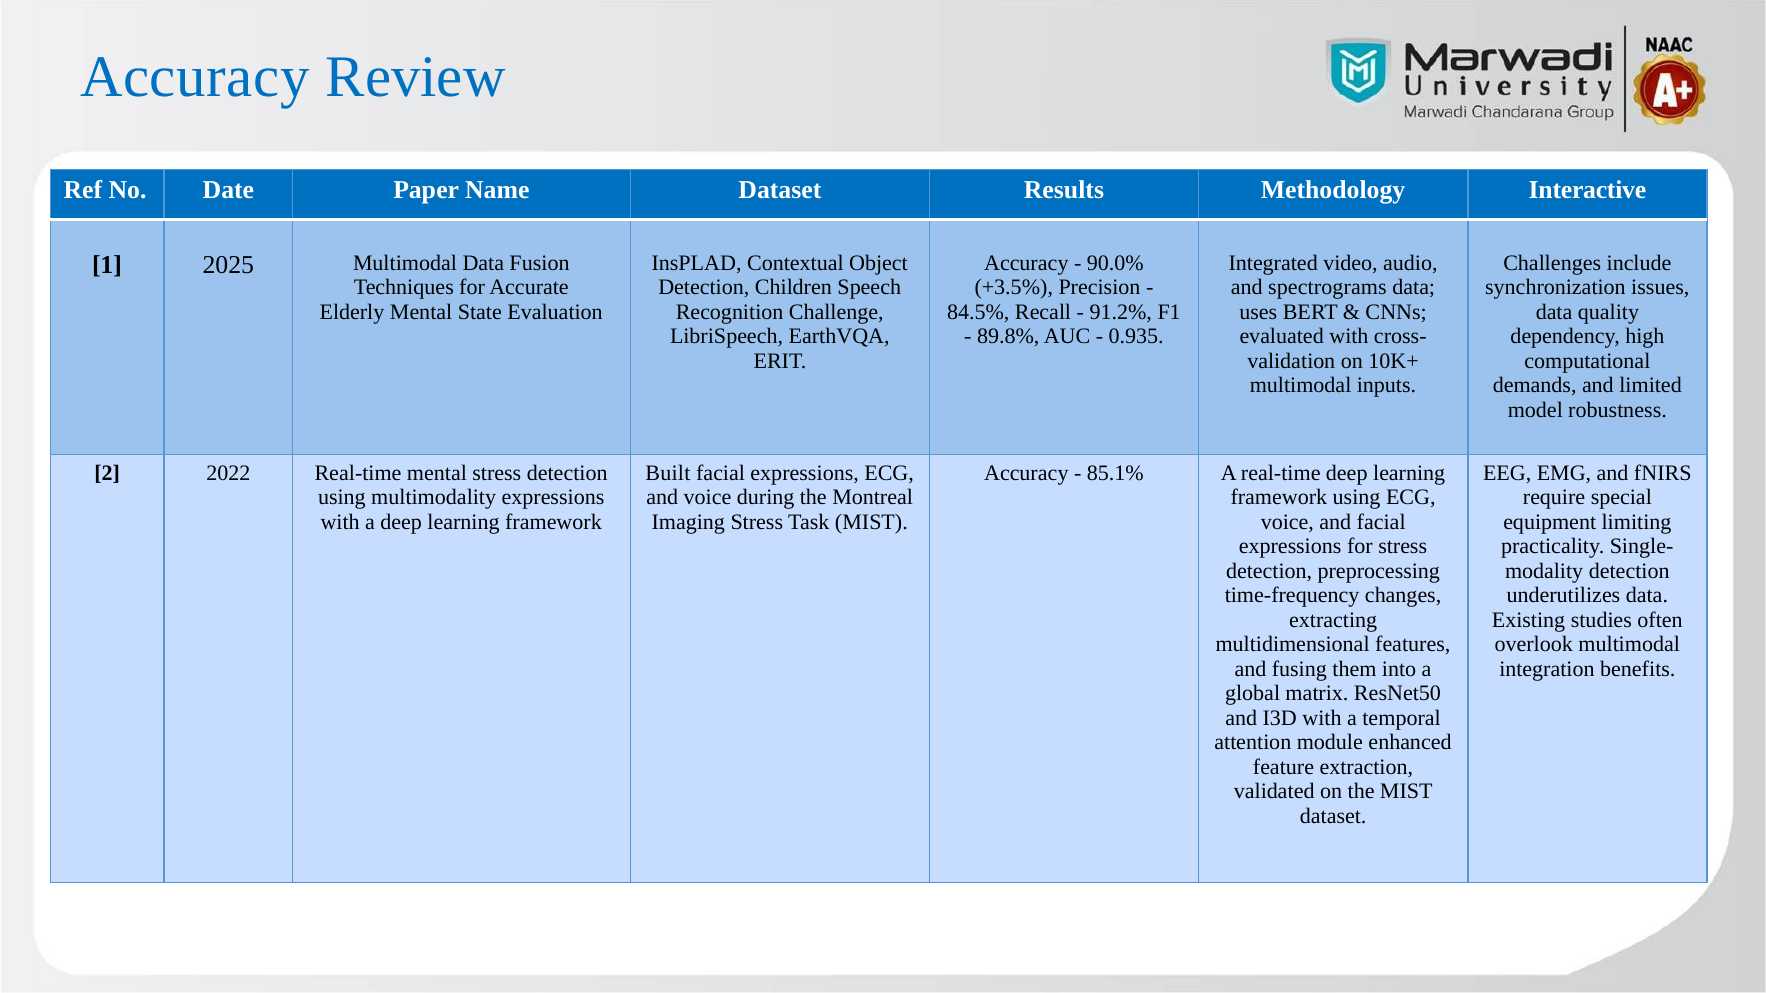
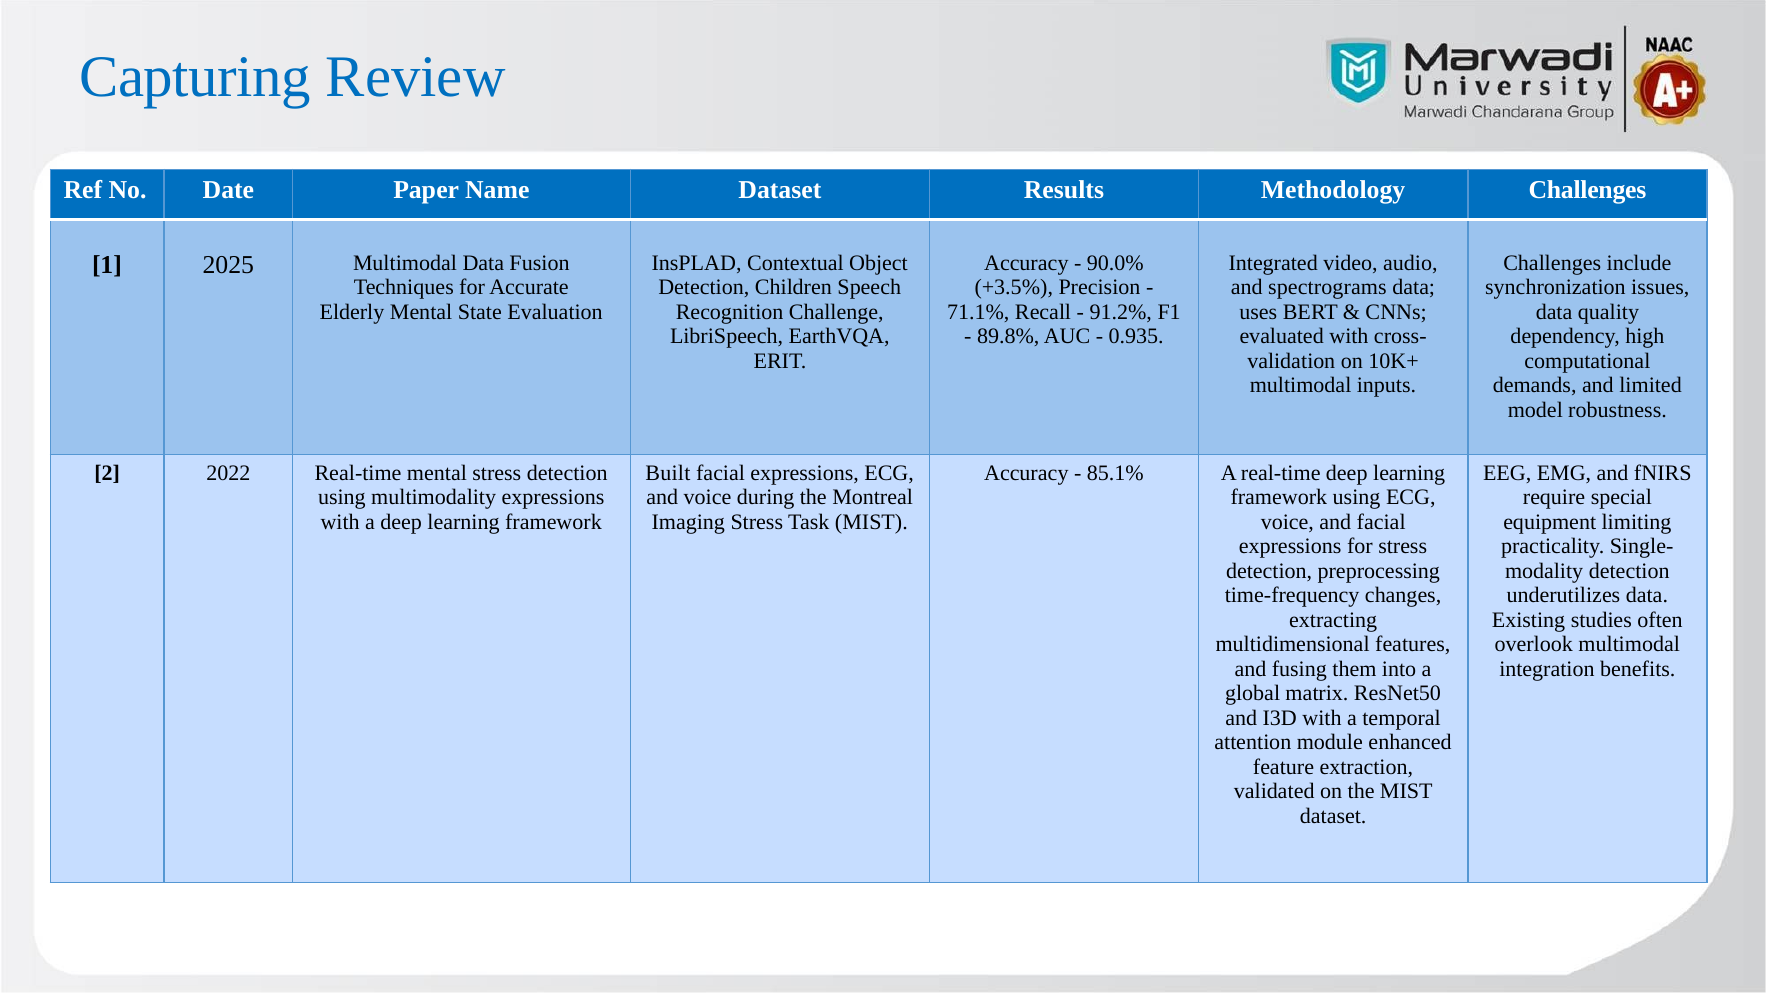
Accuracy: Accuracy -> Capturing (195, 78)
Methodology Interactive: Interactive -> Challenges (1587, 190)
84.5%: 84.5% -> 71.1% (978, 312)
